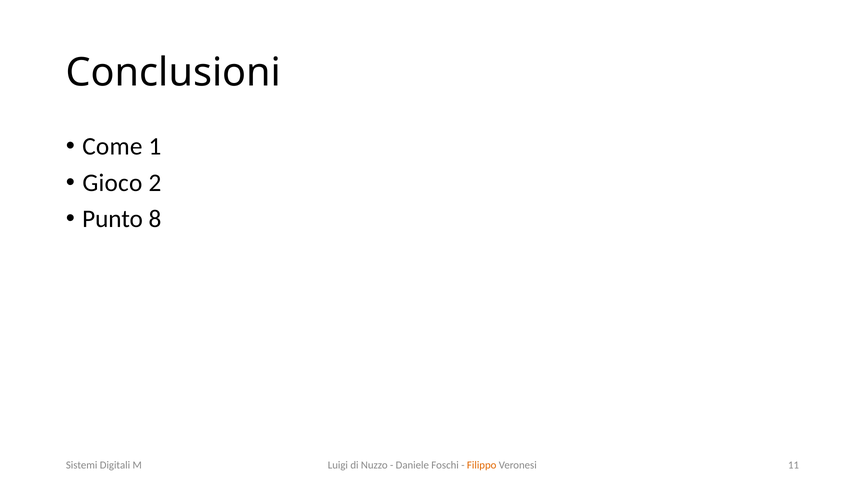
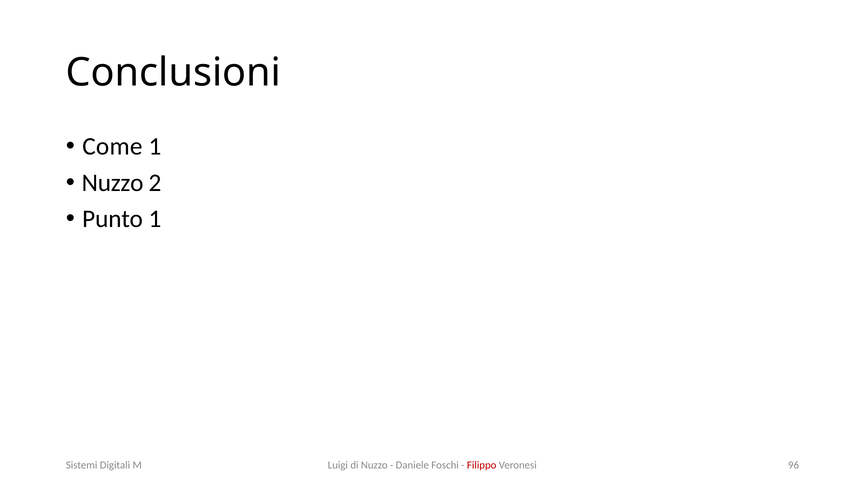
Gioco: Gioco -> Nuzzo (113, 183)
Punto 8: 8 -> 1 (155, 219)
Filippo colour: orange -> red (482, 465)
11: 11 -> 96 (794, 465)
